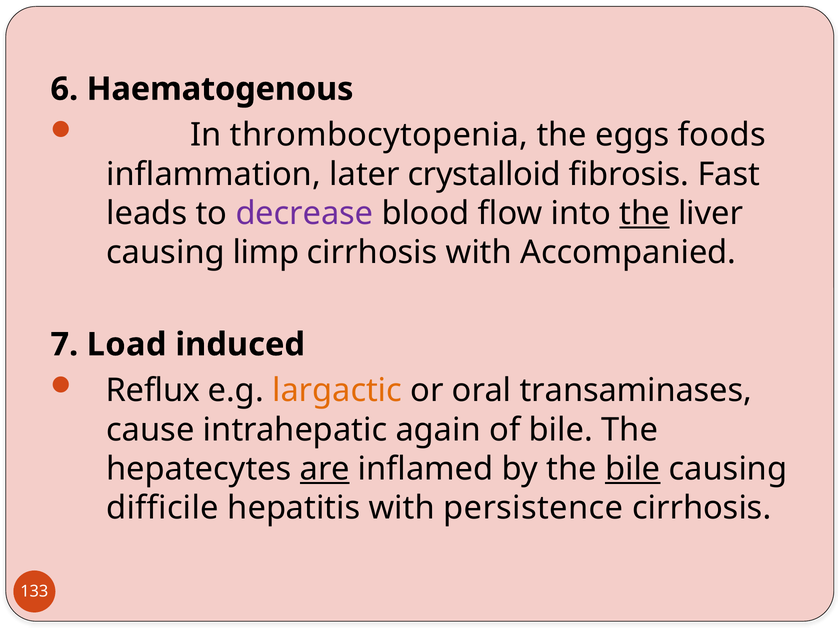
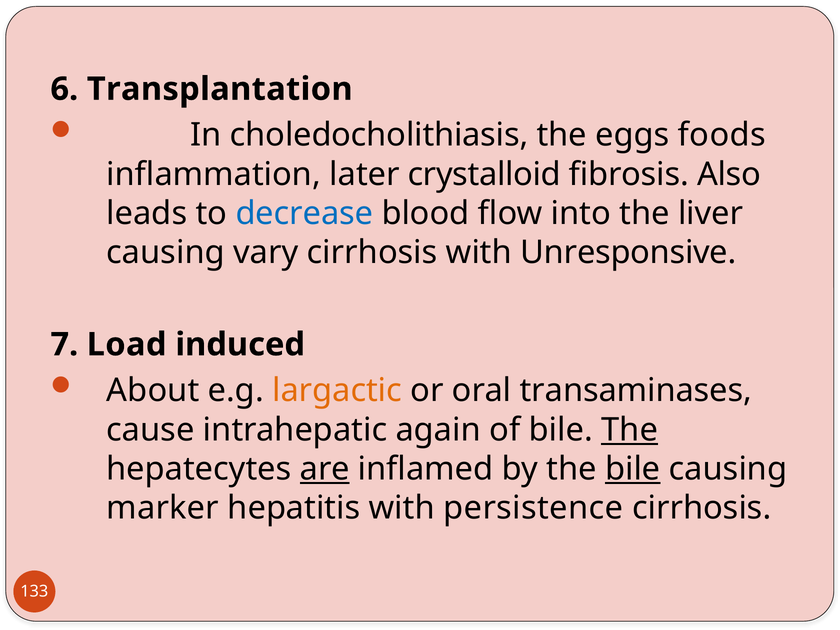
Haematogenous: Haematogenous -> Transplantation (220, 89)
thrombocytopenia: thrombocytopenia -> choledocholithiasis (379, 135)
Fast: Fast -> Also (729, 174)
decrease colour: purple -> blue (304, 213)
the underline: present -> none (644, 213)
limp: limp -> vary (266, 253)
Accompanied: Accompanied -> Unresponsive (628, 253)
Reflux: Reflux -> About (153, 390)
The underline: none -> present (630, 430)
difficile: difficile -> marker (163, 508)
